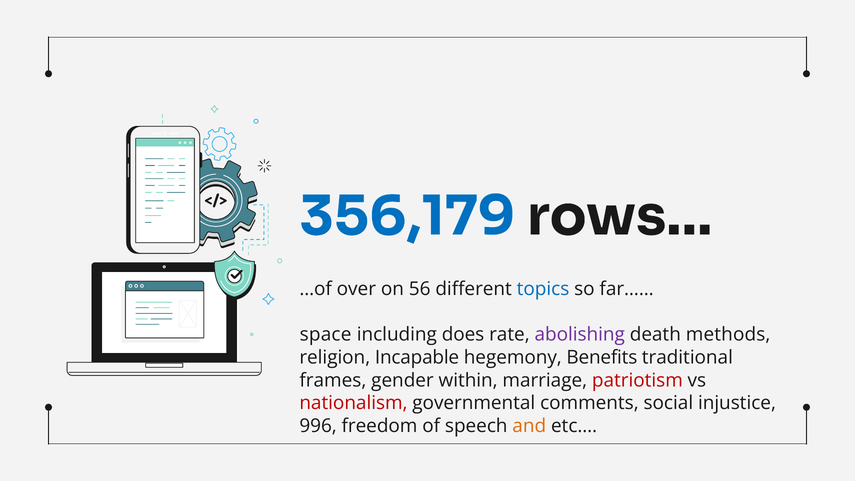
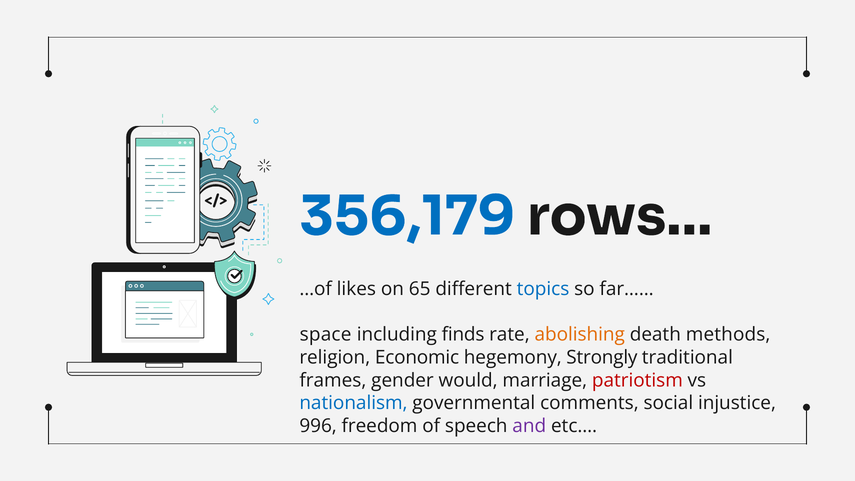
over: over -> likes (356, 289)
56: 56 -> 65 (420, 289)
does: does -> finds (463, 335)
abolishing colour: purple -> orange (580, 335)
Incapable: Incapable -> Economic (417, 357)
Benefits: Benefits -> Strongly (602, 357)
within: within -> would (468, 380)
nationalism colour: red -> blue (353, 403)
and colour: orange -> purple (529, 426)
